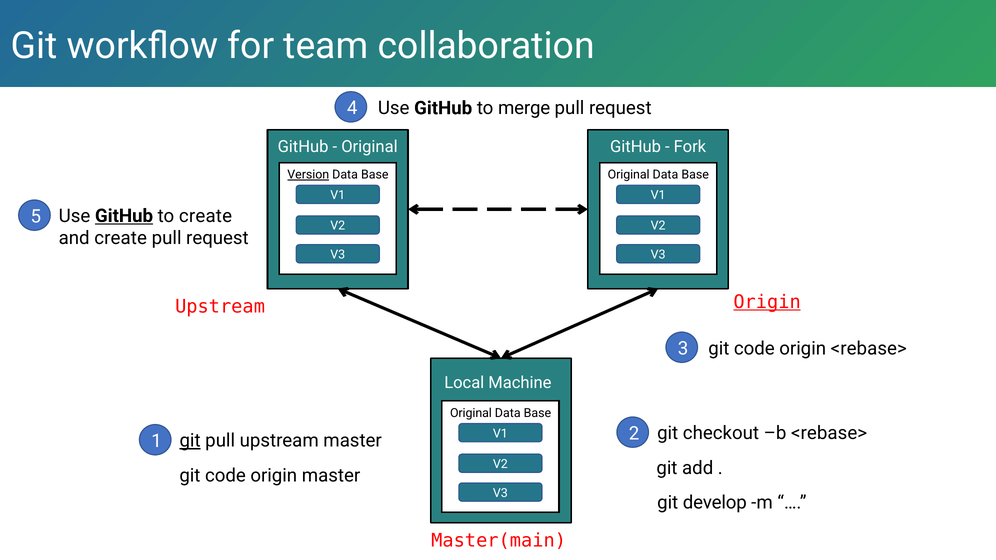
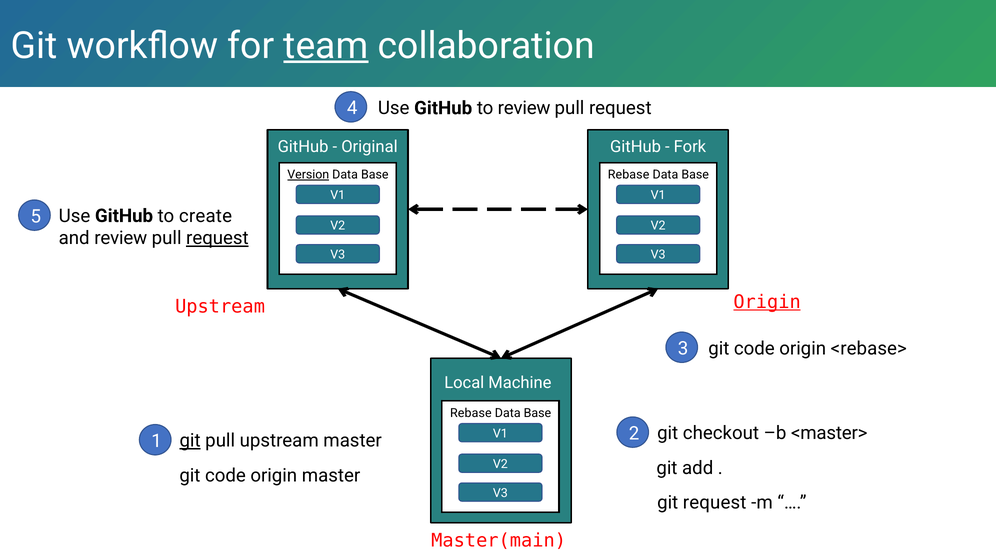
team underline: none -> present (326, 46)
to merge: merge -> review (524, 108)
Original: Original -> Rebase (629, 175)
GitHub underline: present -> none (124, 216)
and create: create -> review (121, 238)
request underline: none -> present (217, 238)
Original: Original -> Rebase (471, 413)
b <rebase>: <rebase> -> <master> (829, 433)
git develop: develop -> request (715, 503)
